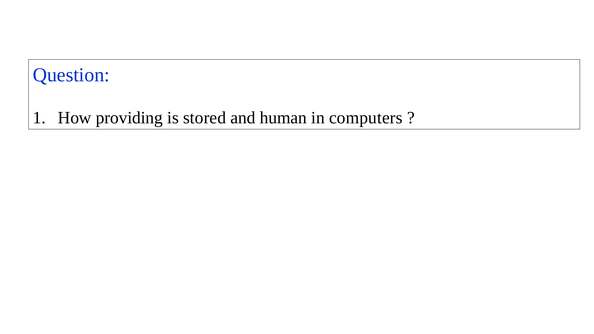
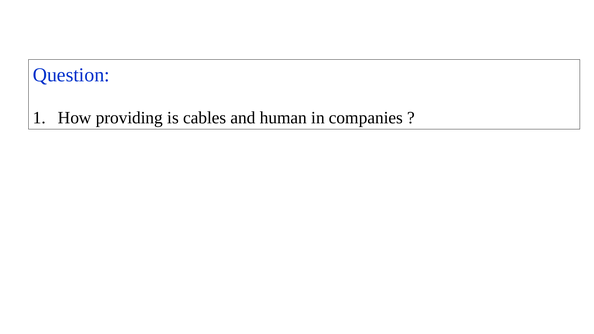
stored: stored -> cables (205, 118)
computers: computers -> companies (366, 118)
